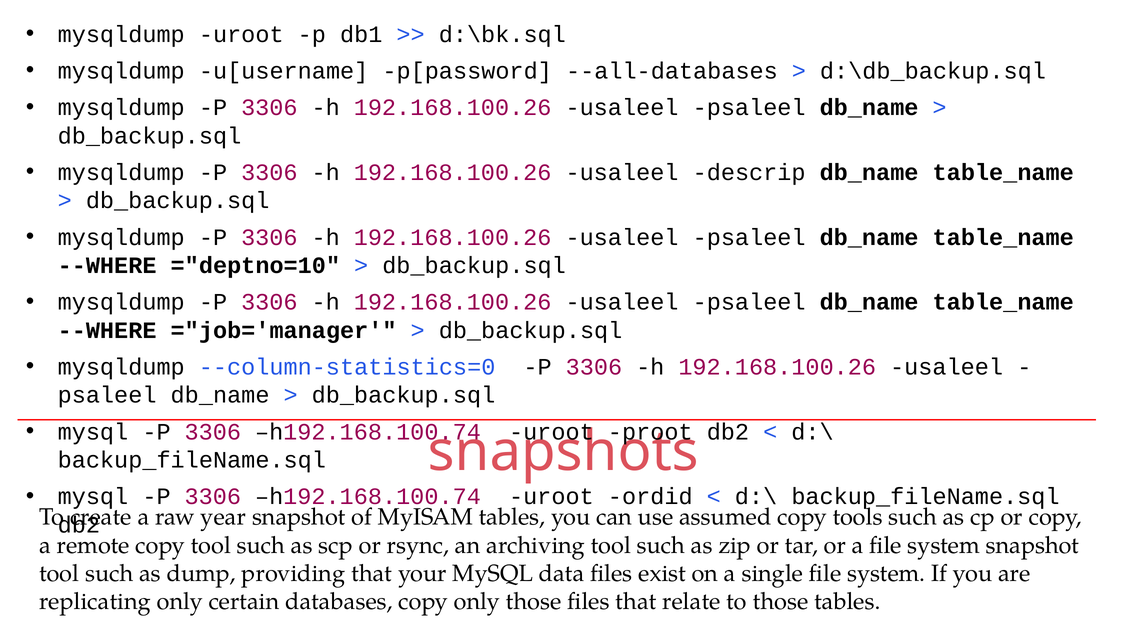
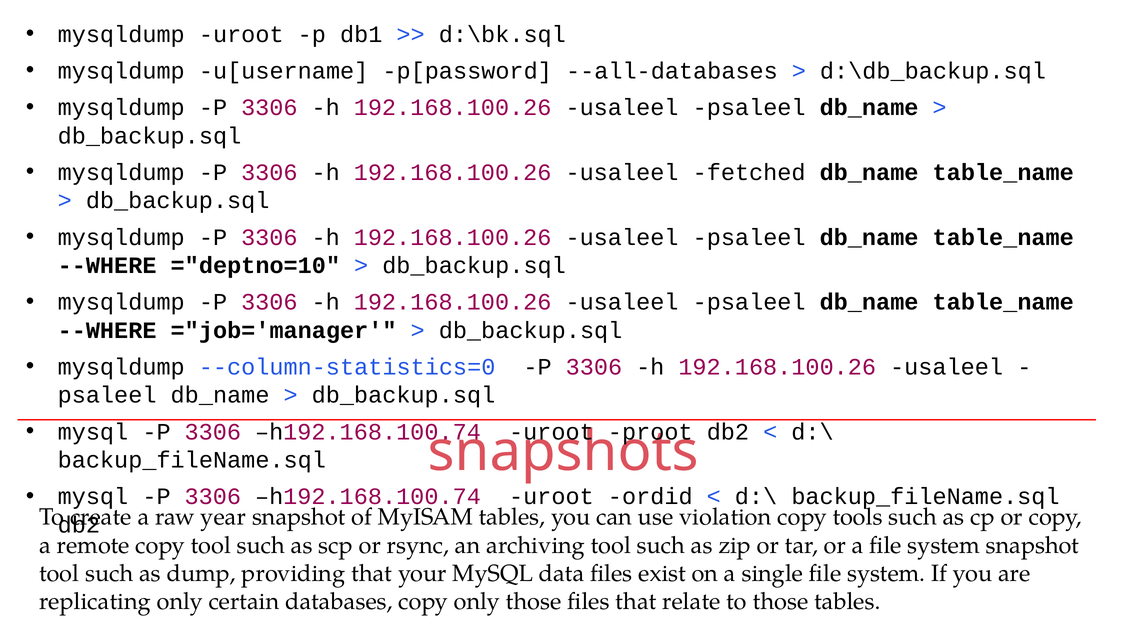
descrip: descrip -> fetched (749, 172)
assumed: assumed -> violation (725, 517)
